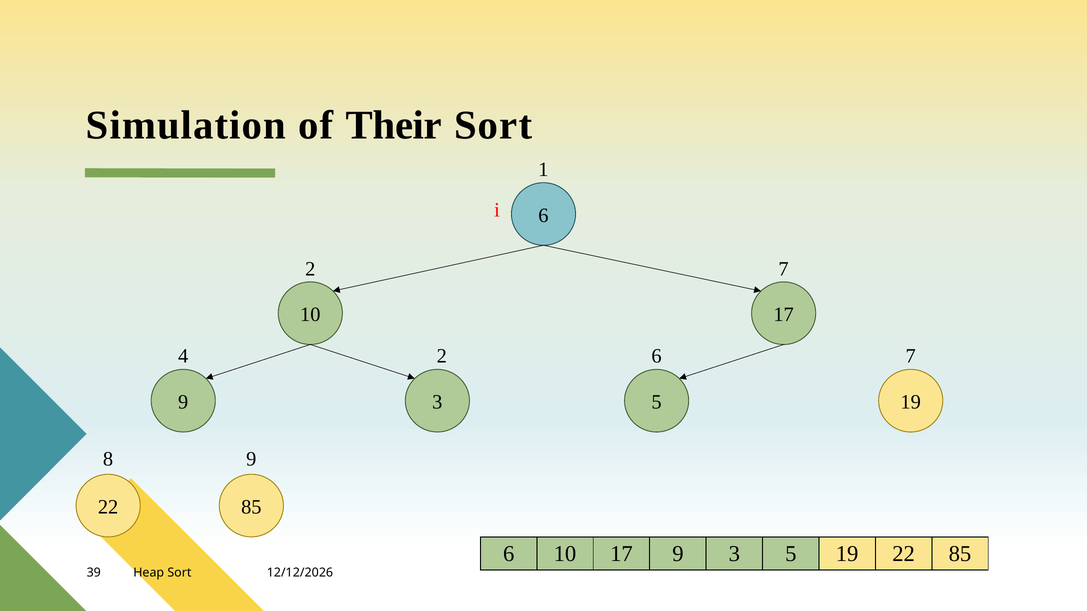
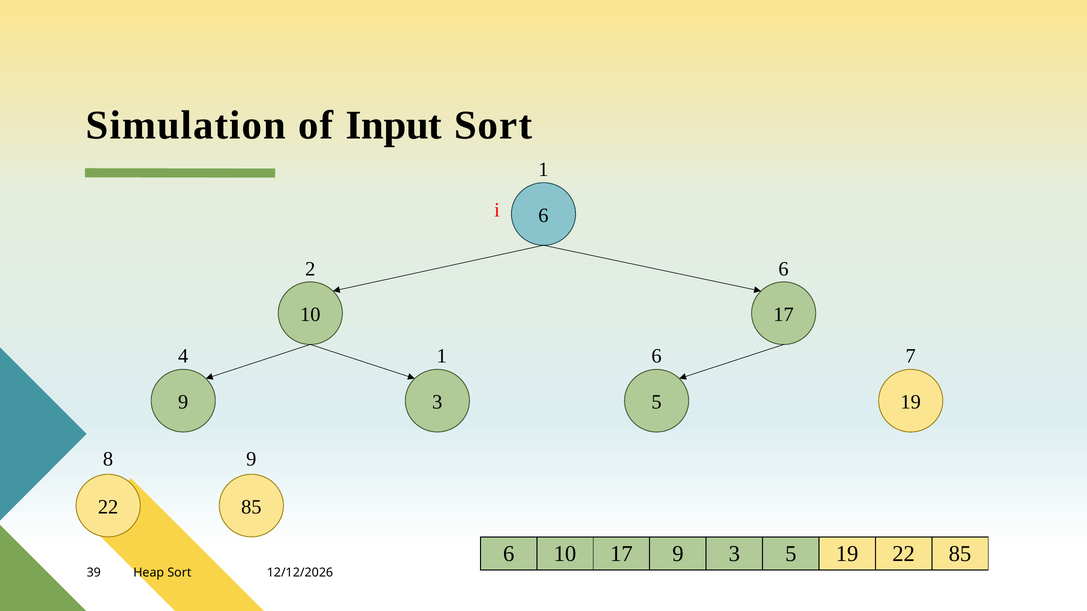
Their: Their -> Input (394, 125)
2 7: 7 -> 6 (784, 269)
4 2: 2 -> 1 (442, 356)
